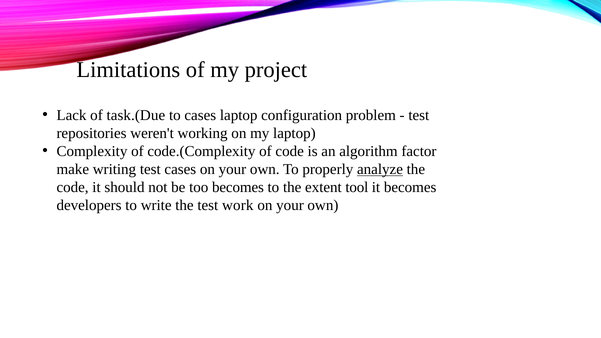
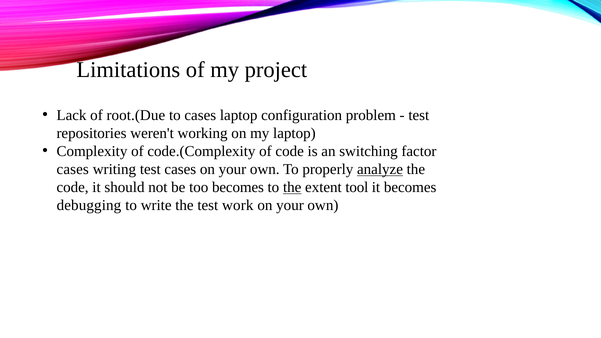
task.(Due: task.(Due -> root.(Due (136, 115)
algorithm: algorithm -> switching (368, 151)
make: make -> cases (73, 169)
the underline: none -> present (292, 187)
developers: developers -> debugging (89, 205)
